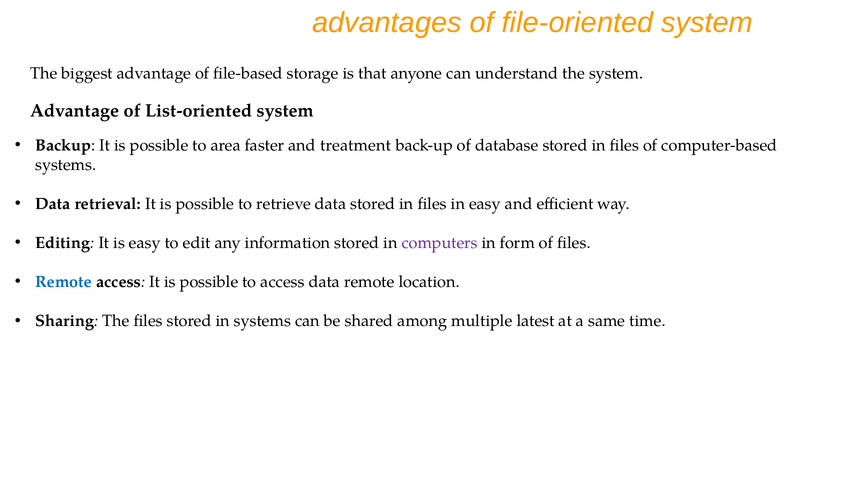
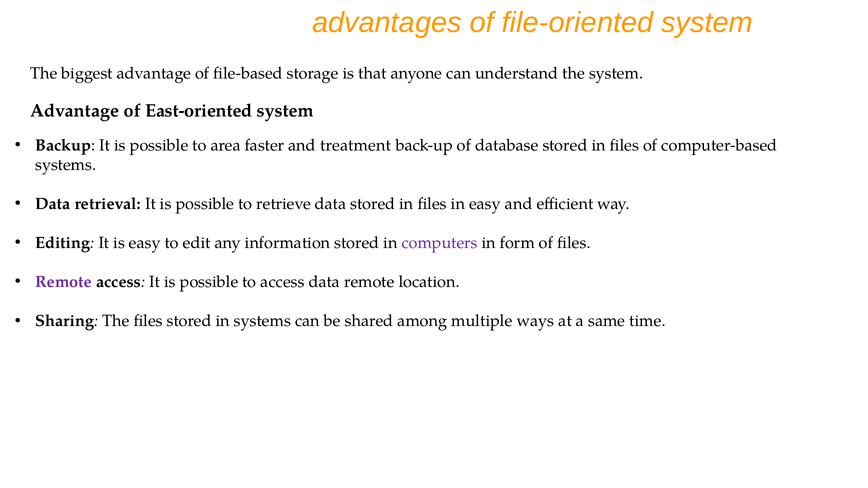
List-oriented: List-oriented -> East-oriented (199, 111)
Remote colour: blue -> purple (64, 282)
latest: latest -> ways (535, 321)
